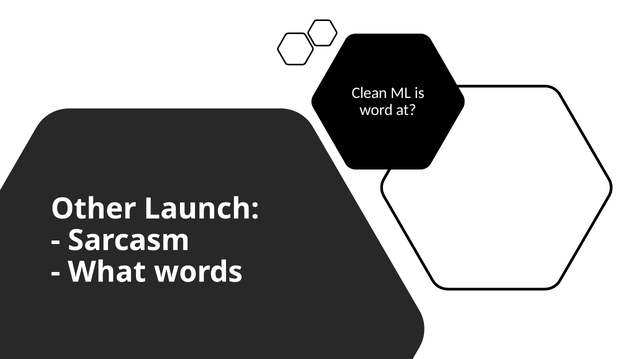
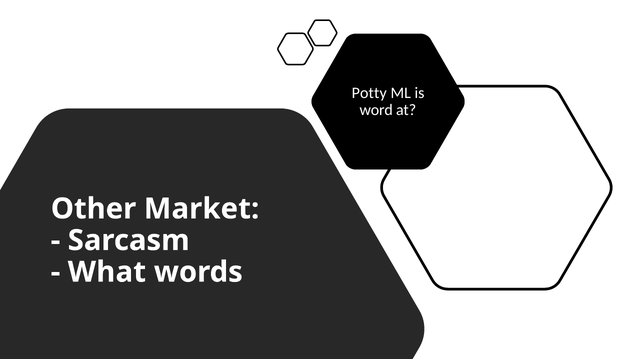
Clean: Clean -> Potty (369, 93)
Launch: Launch -> Market (202, 209)
